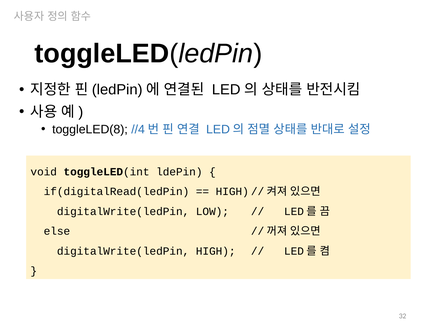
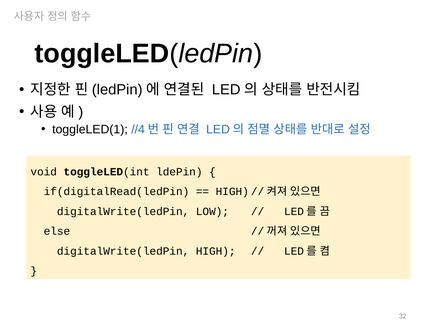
toggleLED(8: toggleLED(8 -> toggleLED(1 (90, 129)
